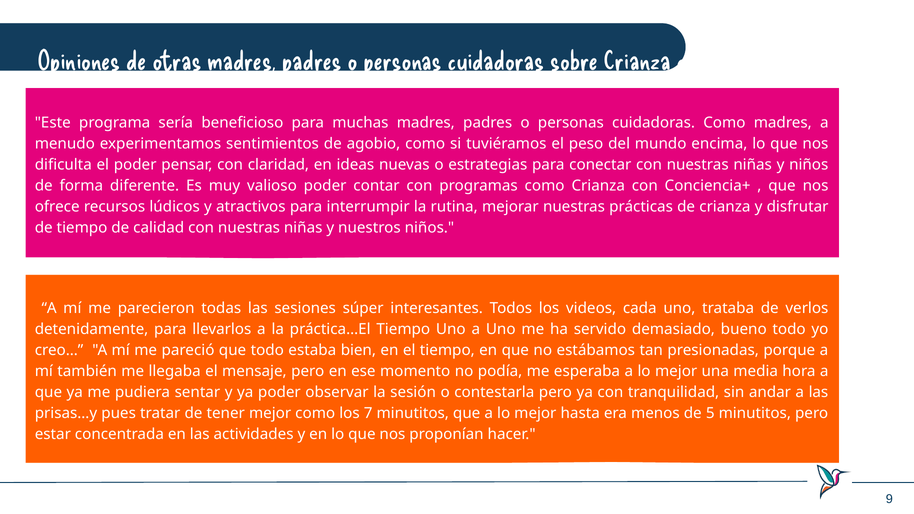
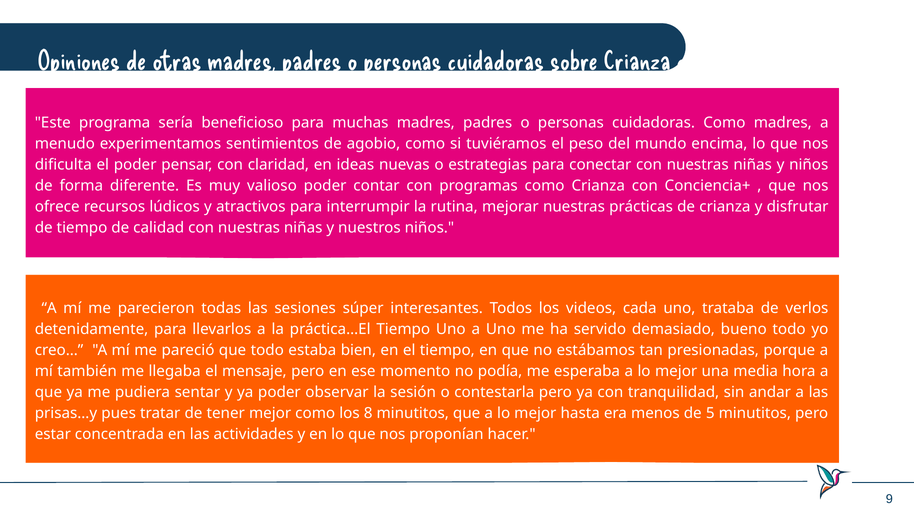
7: 7 -> 8 (368, 413)
